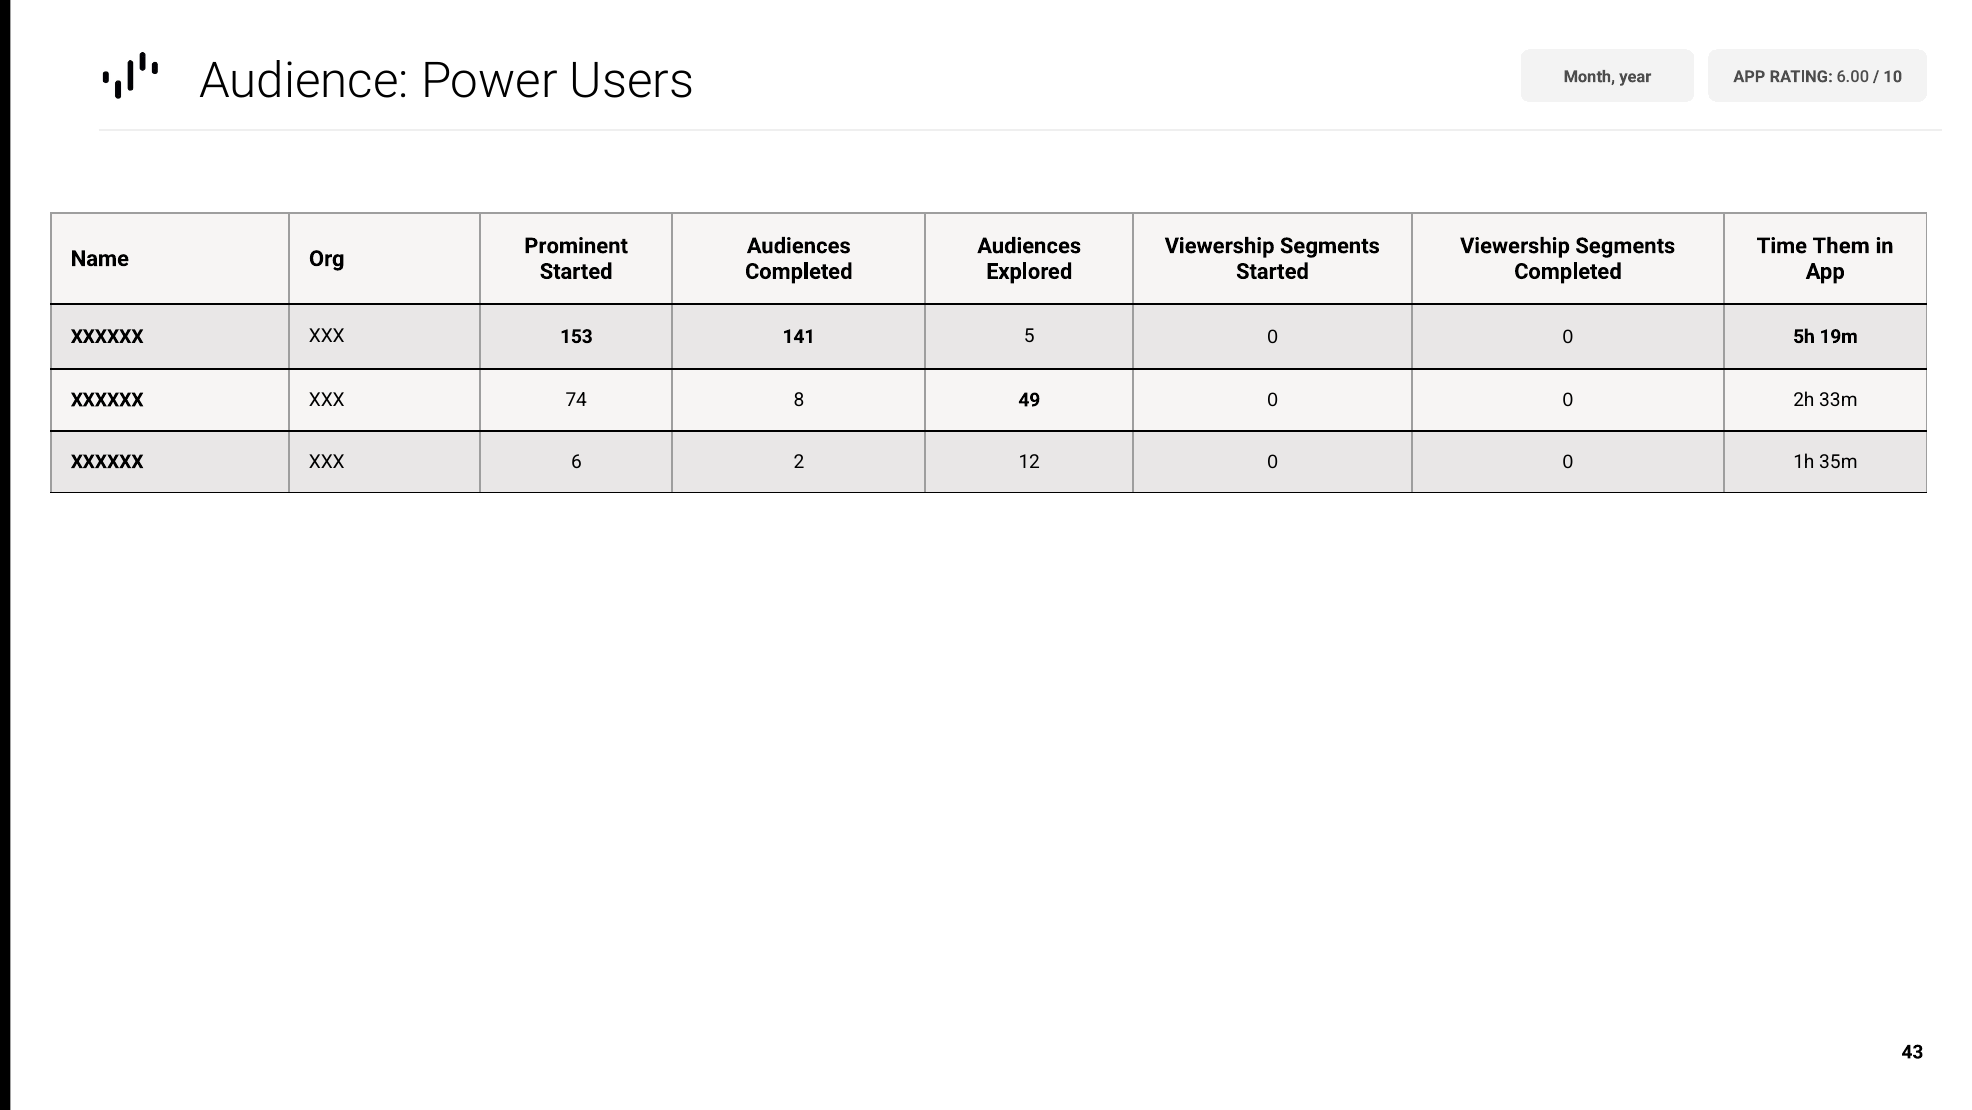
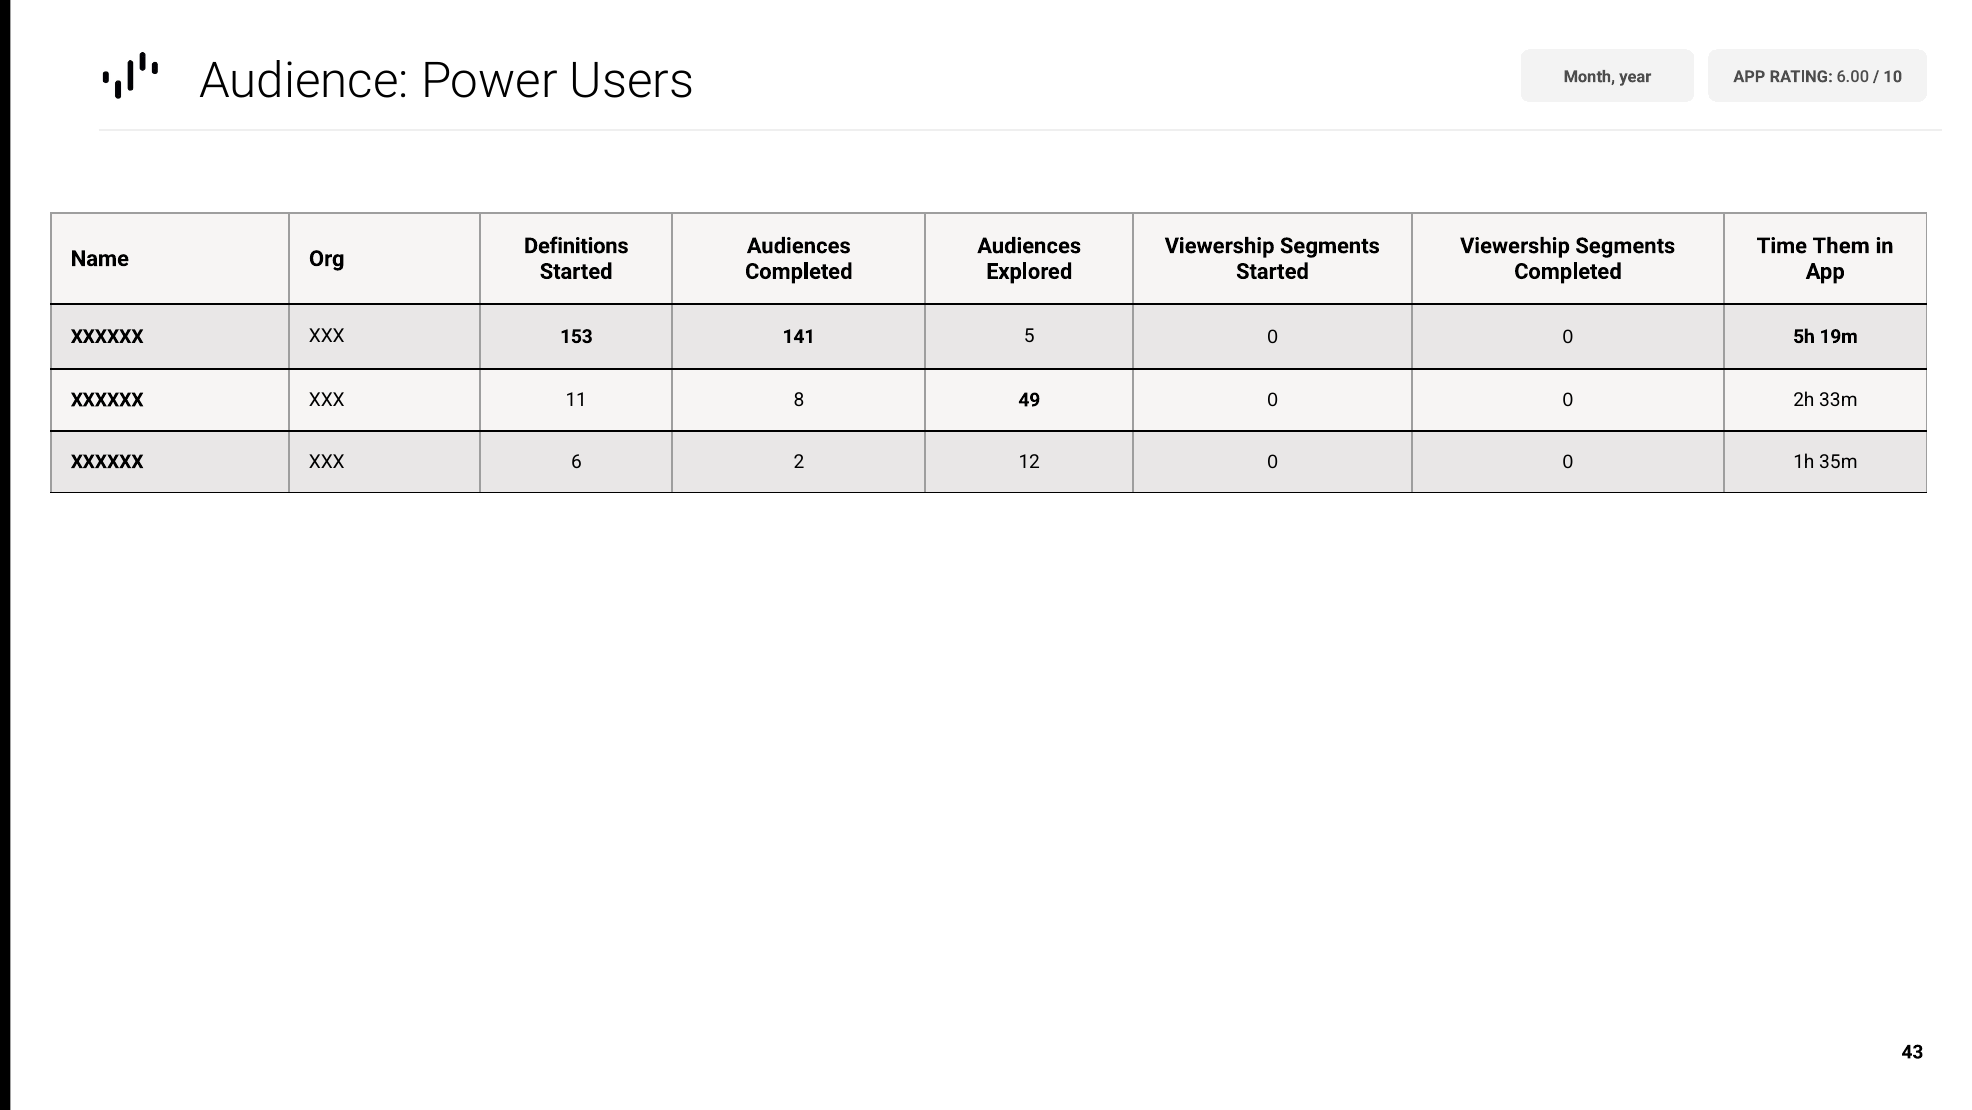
Prominent: Prominent -> Definitions (576, 246)
74: 74 -> 11 (576, 400)
